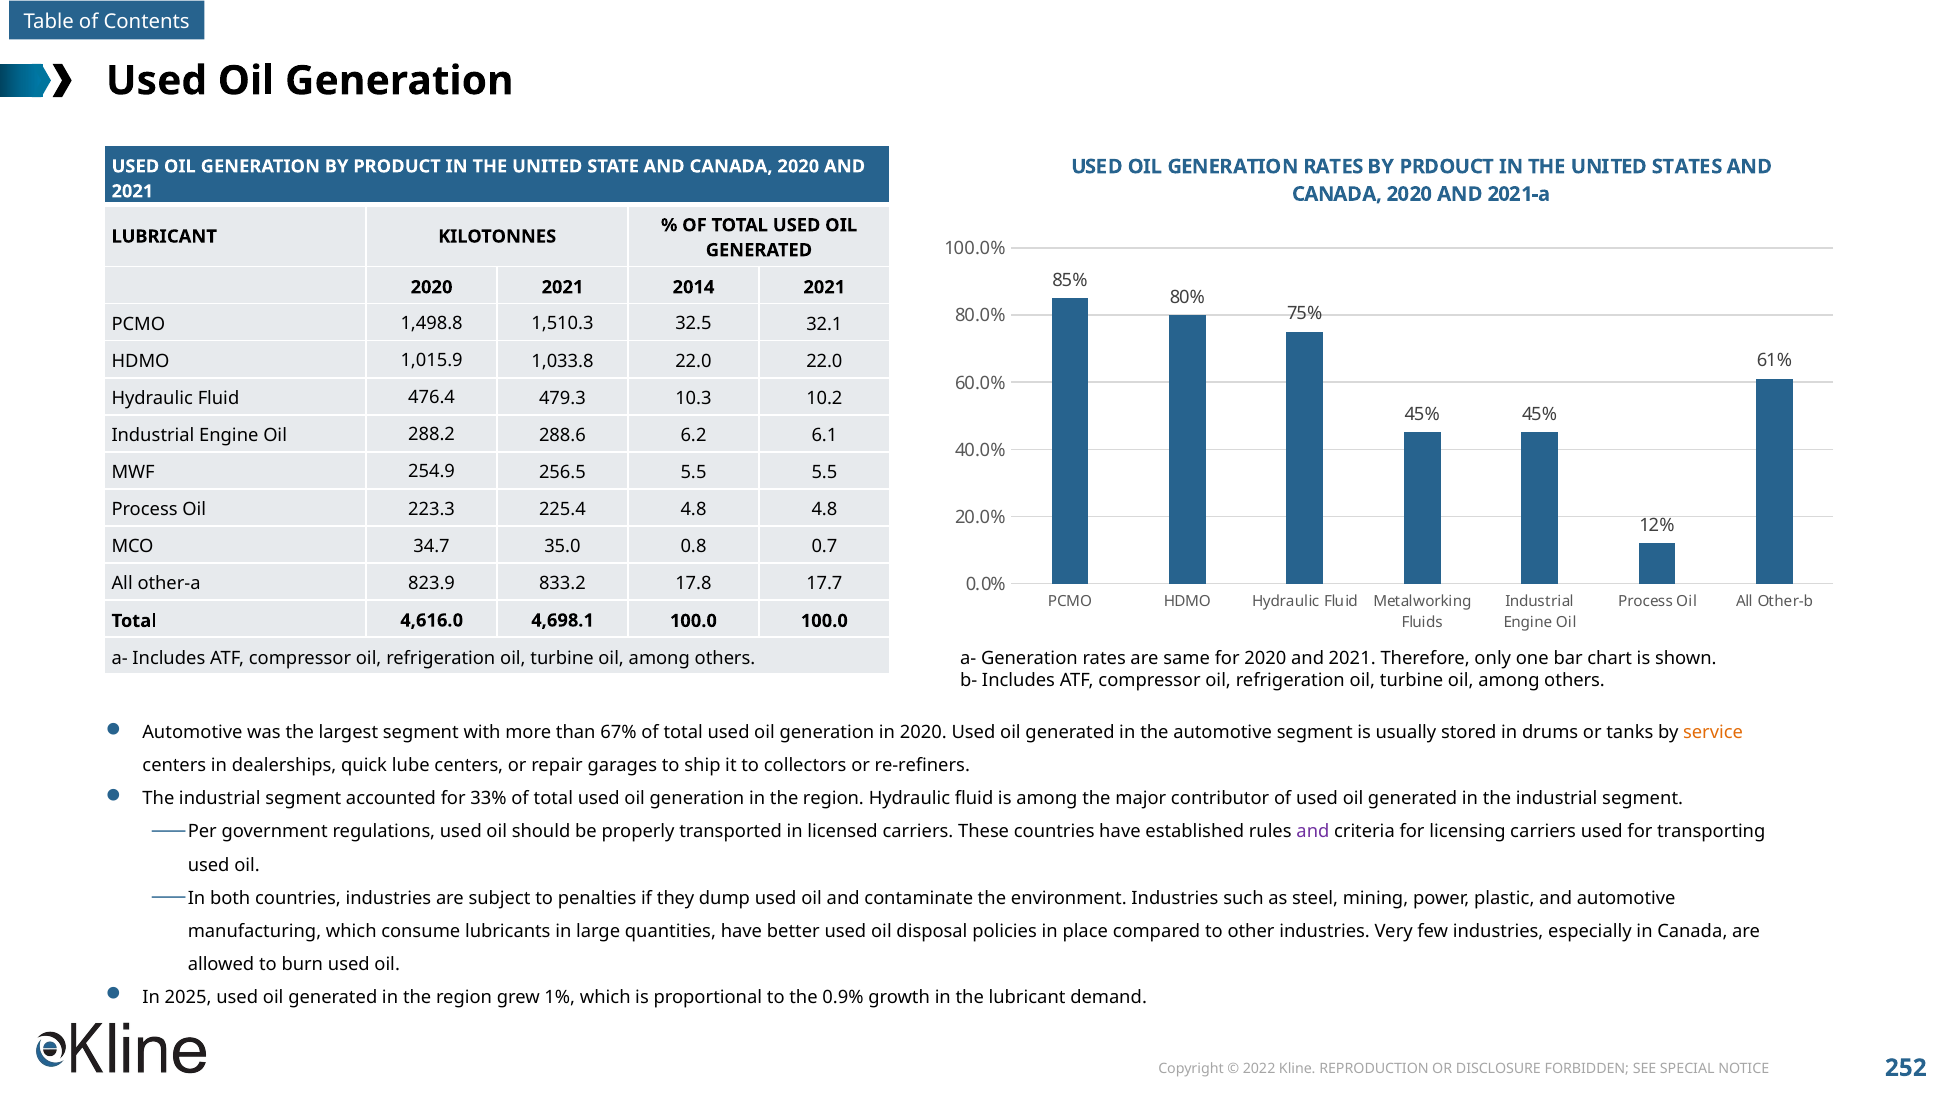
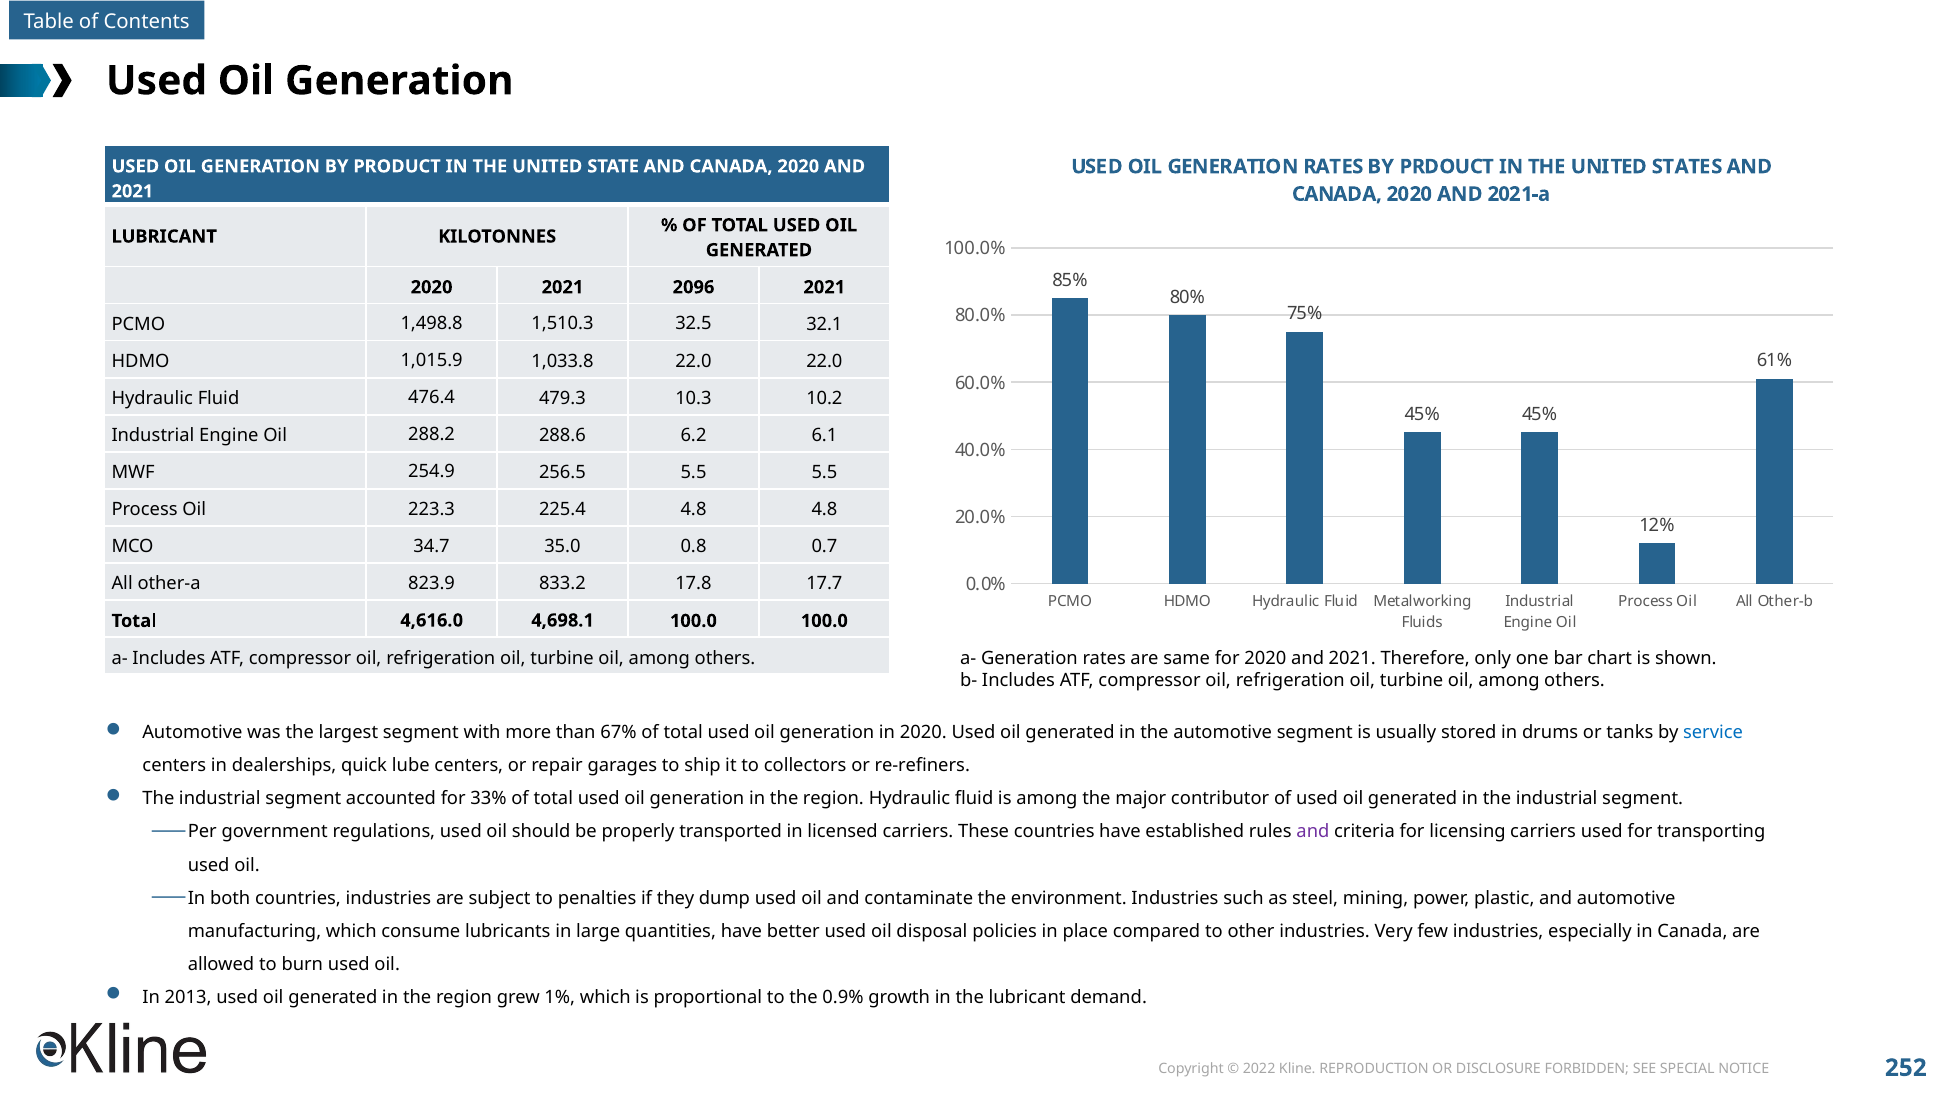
2014: 2014 -> 2096 (693, 287)
service colour: orange -> blue (1713, 733)
2025: 2025 -> 2013 (188, 998)
